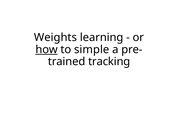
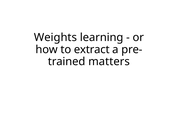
how underline: present -> none (47, 49)
simple: simple -> extract (92, 49)
tracking: tracking -> matters (109, 61)
